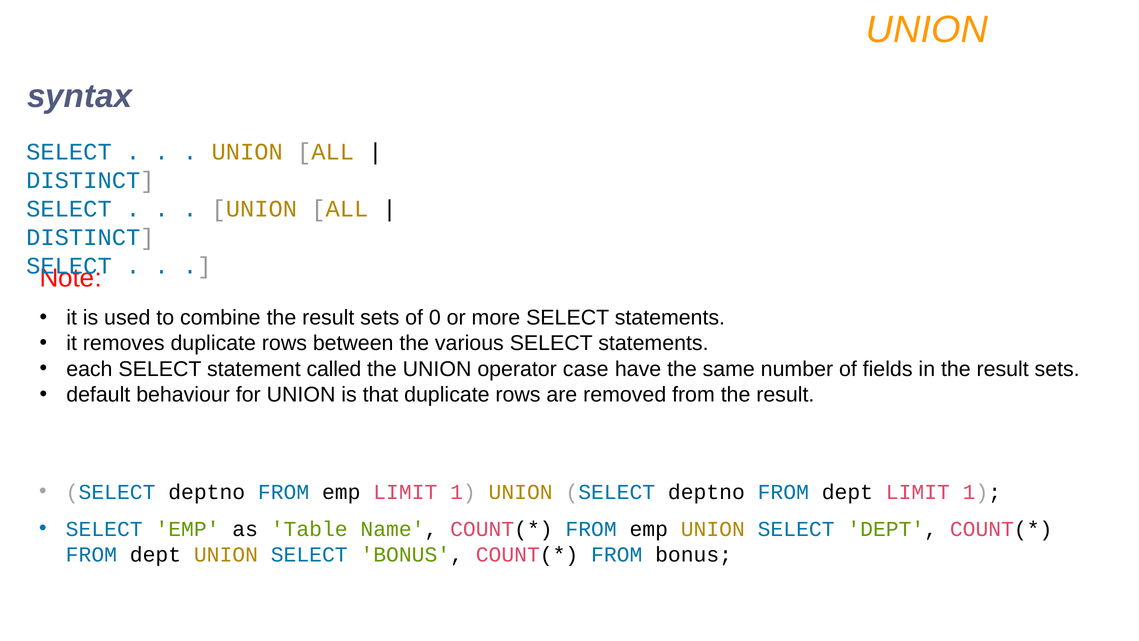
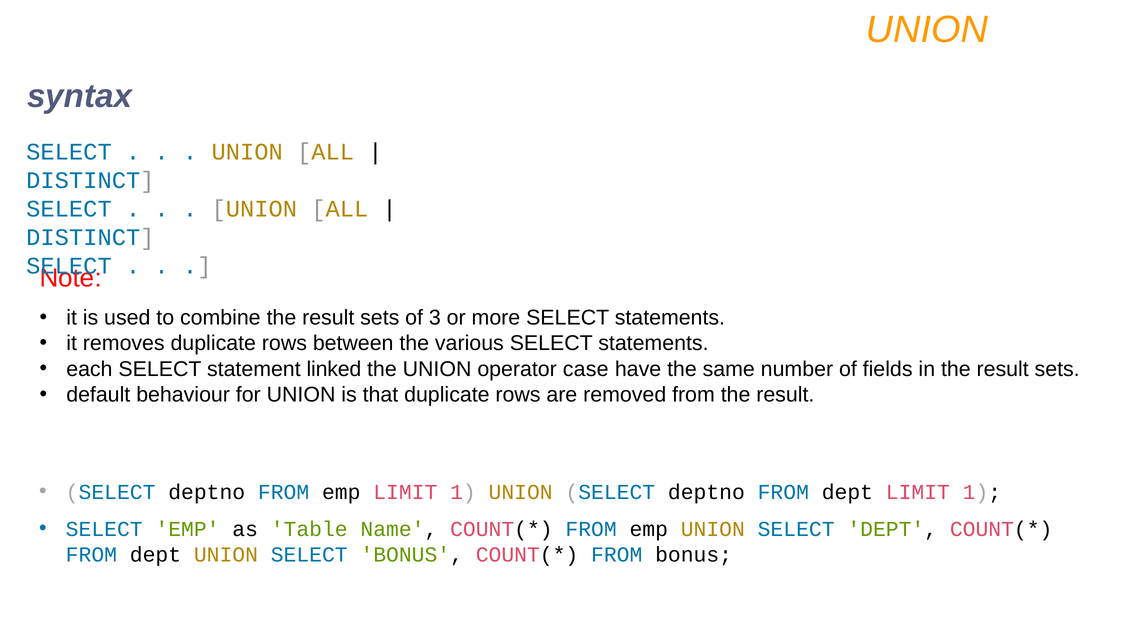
0: 0 -> 3 (435, 318)
called: called -> linked (334, 369)
